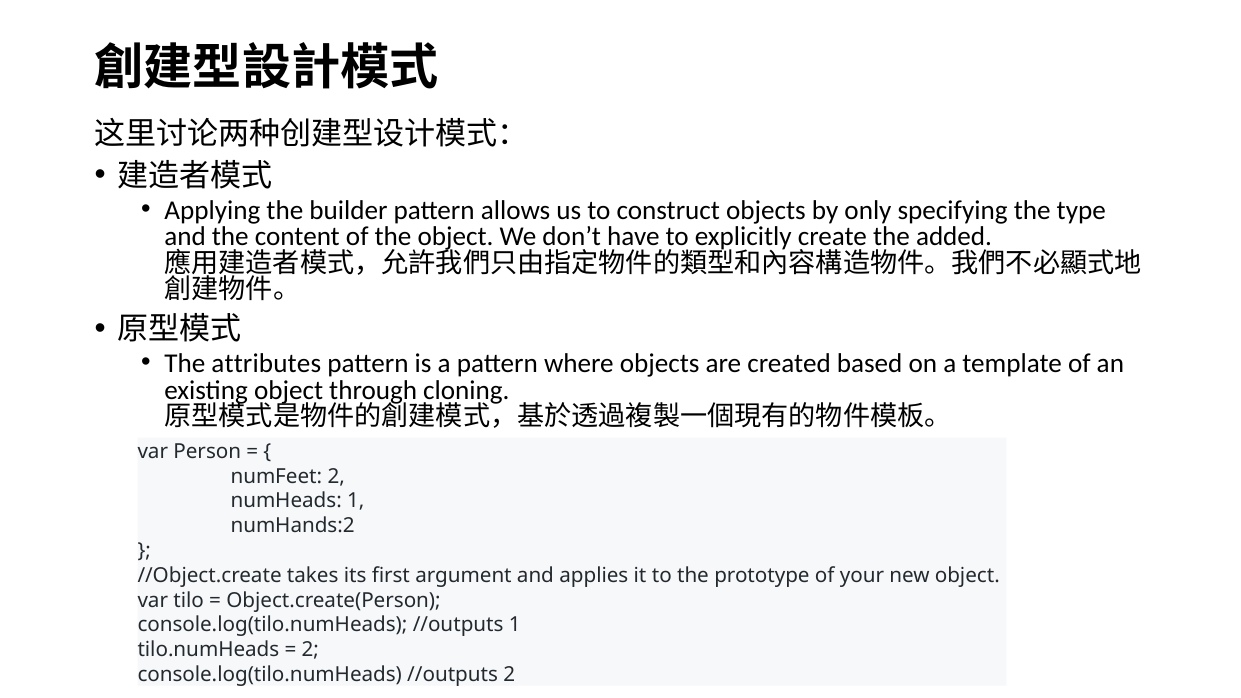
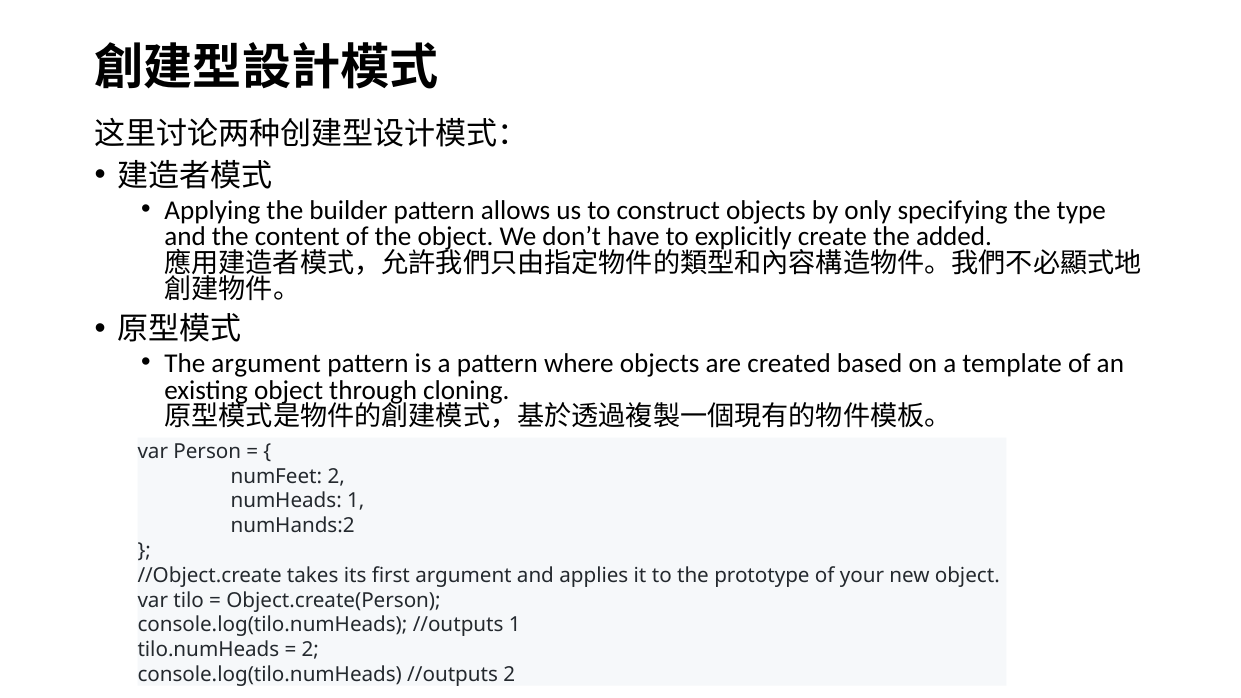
The attributes: attributes -> argument (266, 364)
